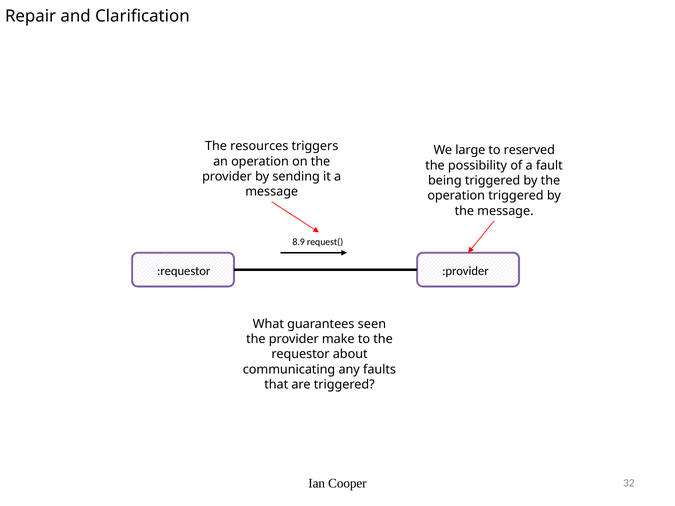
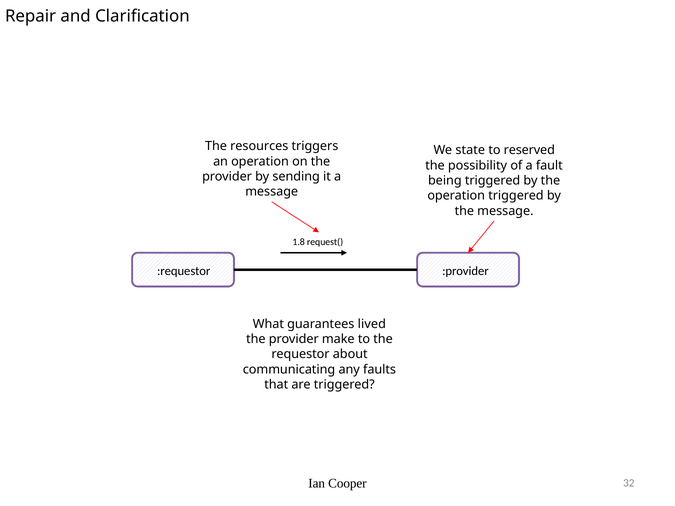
large: large -> state (470, 150)
8.9: 8.9 -> 1.8 (299, 242)
seen: seen -> lived (372, 324)
